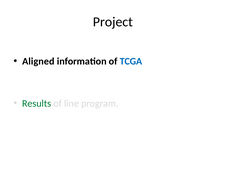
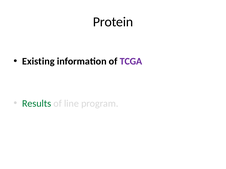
Project: Project -> Protein (113, 22)
Aligned: Aligned -> Existing (38, 61)
TCGA colour: blue -> purple (131, 61)
